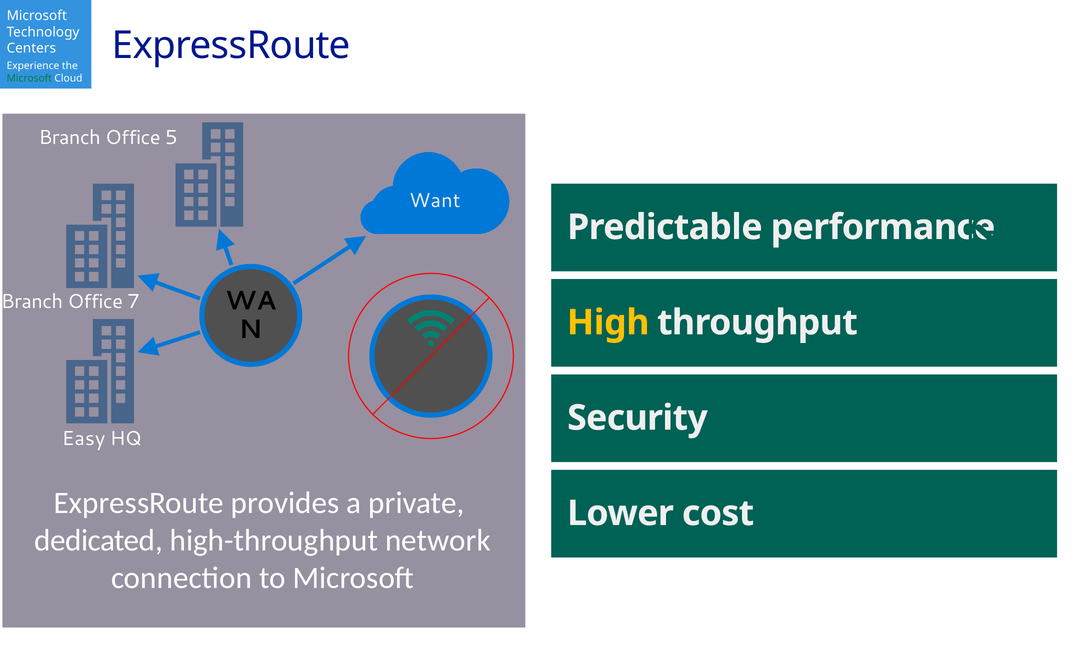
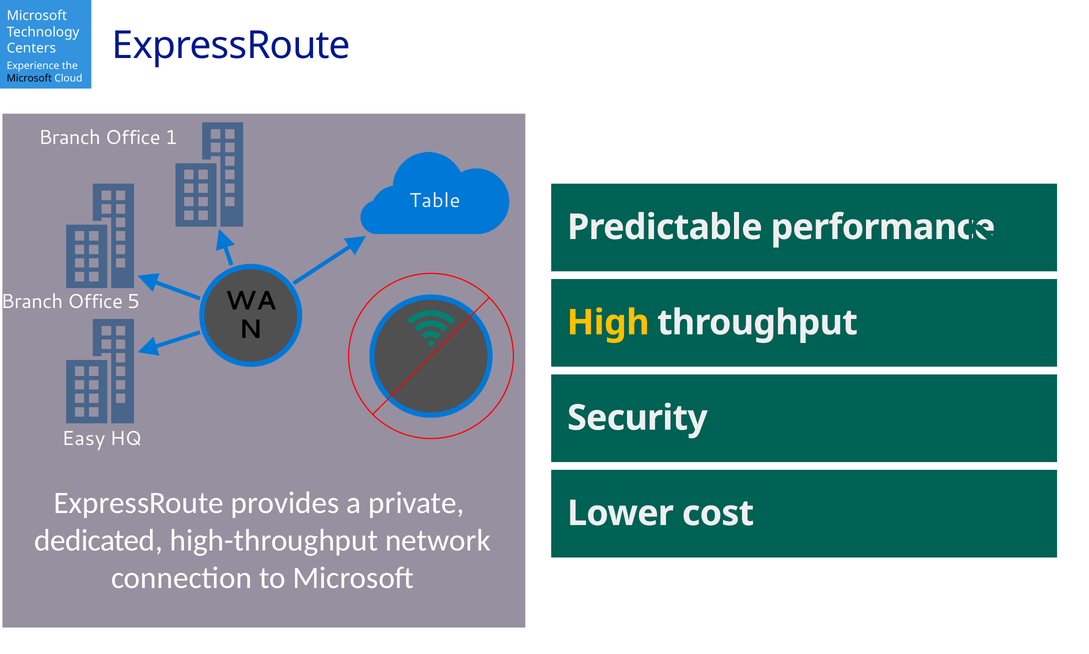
Microsoft colour: green -> black (29, 78)
5: 5 -> 1 (171, 138)
Want: Want -> Table (435, 201)
7: 7 -> 5 (134, 301)
